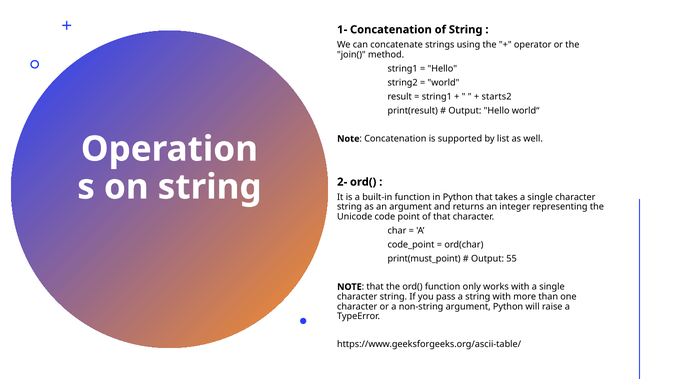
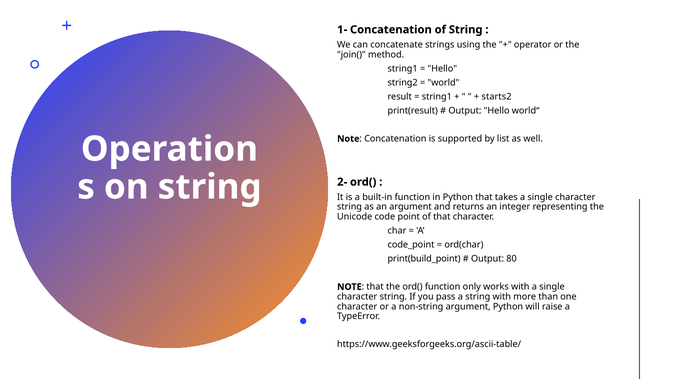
print(must_point: print(must_point -> print(build_point (424, 259)
55: 55 -> 80 (512, 259)
